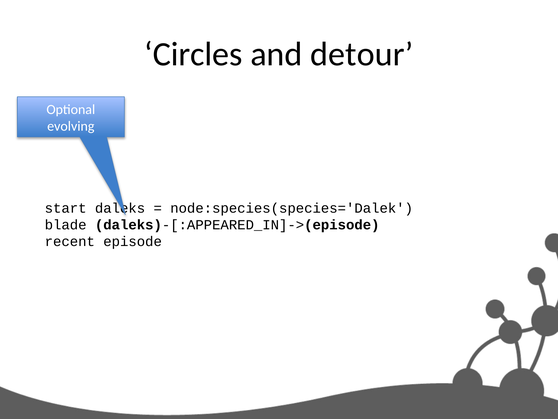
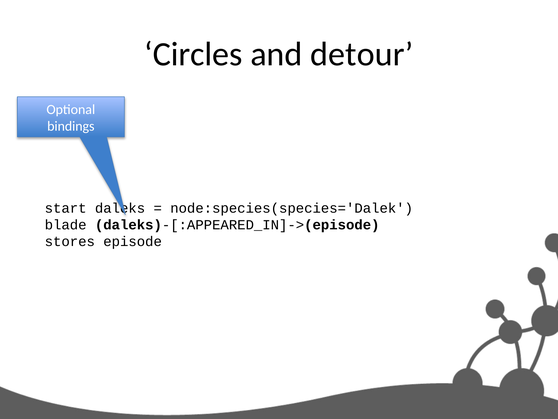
evolving: evolving -> bindings (71, 126)
recent: recent -> stores (70, 241)
